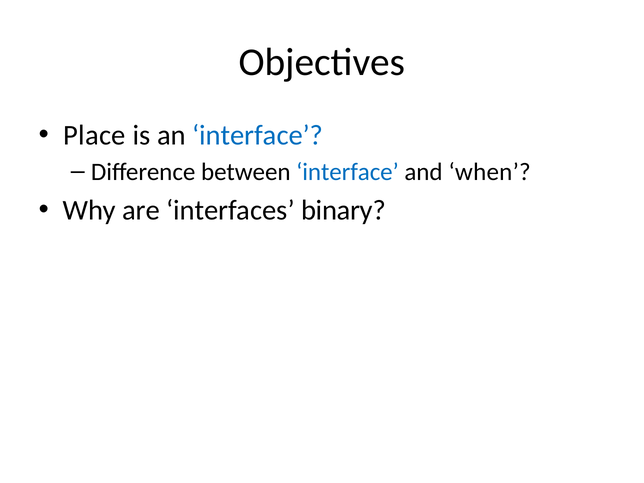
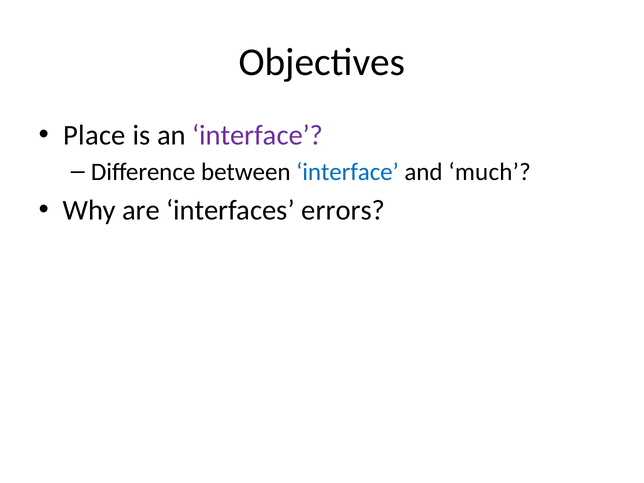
interface colour: blue -> purple (258, 135)
when: when -> much (490, 172)
binary: binary -> errors (343, 210)
